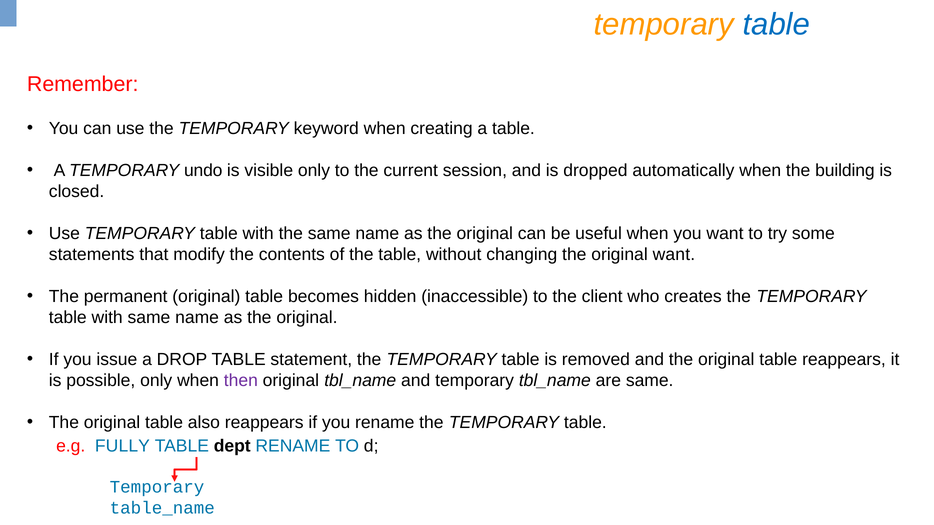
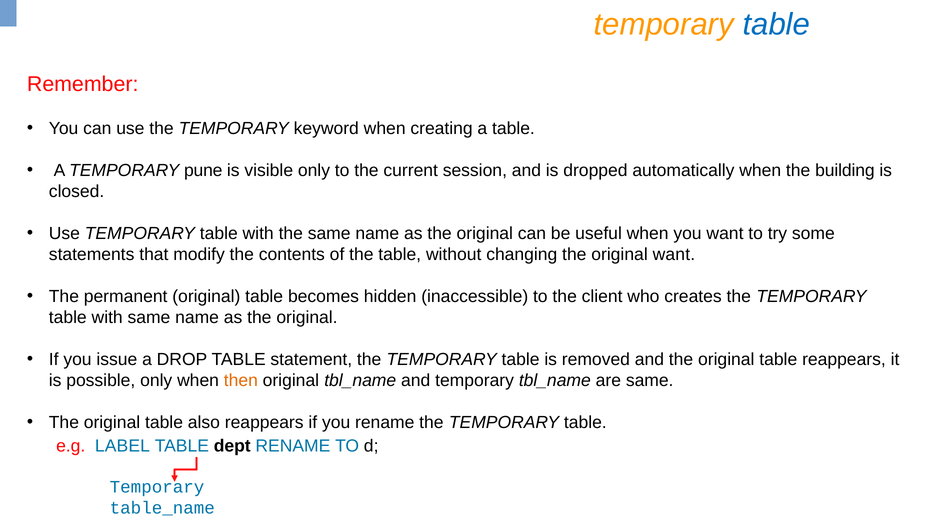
undo: undo -> pune (203, 171)
then colour: purple -> orange (241, 381)
FULLY: FULLY -> LABEL (122, 446)
